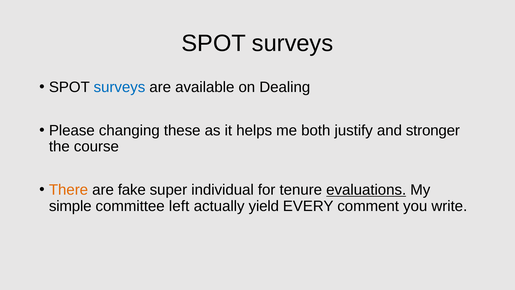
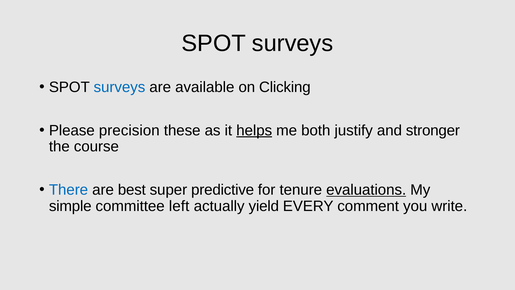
Dealing: Dealing -> Clicking (285, 87)
changing: changing -> precision (129, 130)
helps underline: none -> present (254, 130)
There colour: orange -> blue (69, 190)
fake: fake -> best (132, 190)
individual: individual -> predictive (223, 190)
